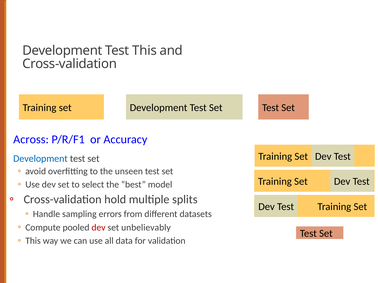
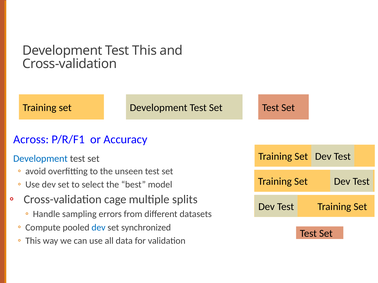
hold: hold -> cage (115, 200)
dev colour: red -> blue (98, 228)
unbelievably: unbelievably -> synchronized (146, 228)
